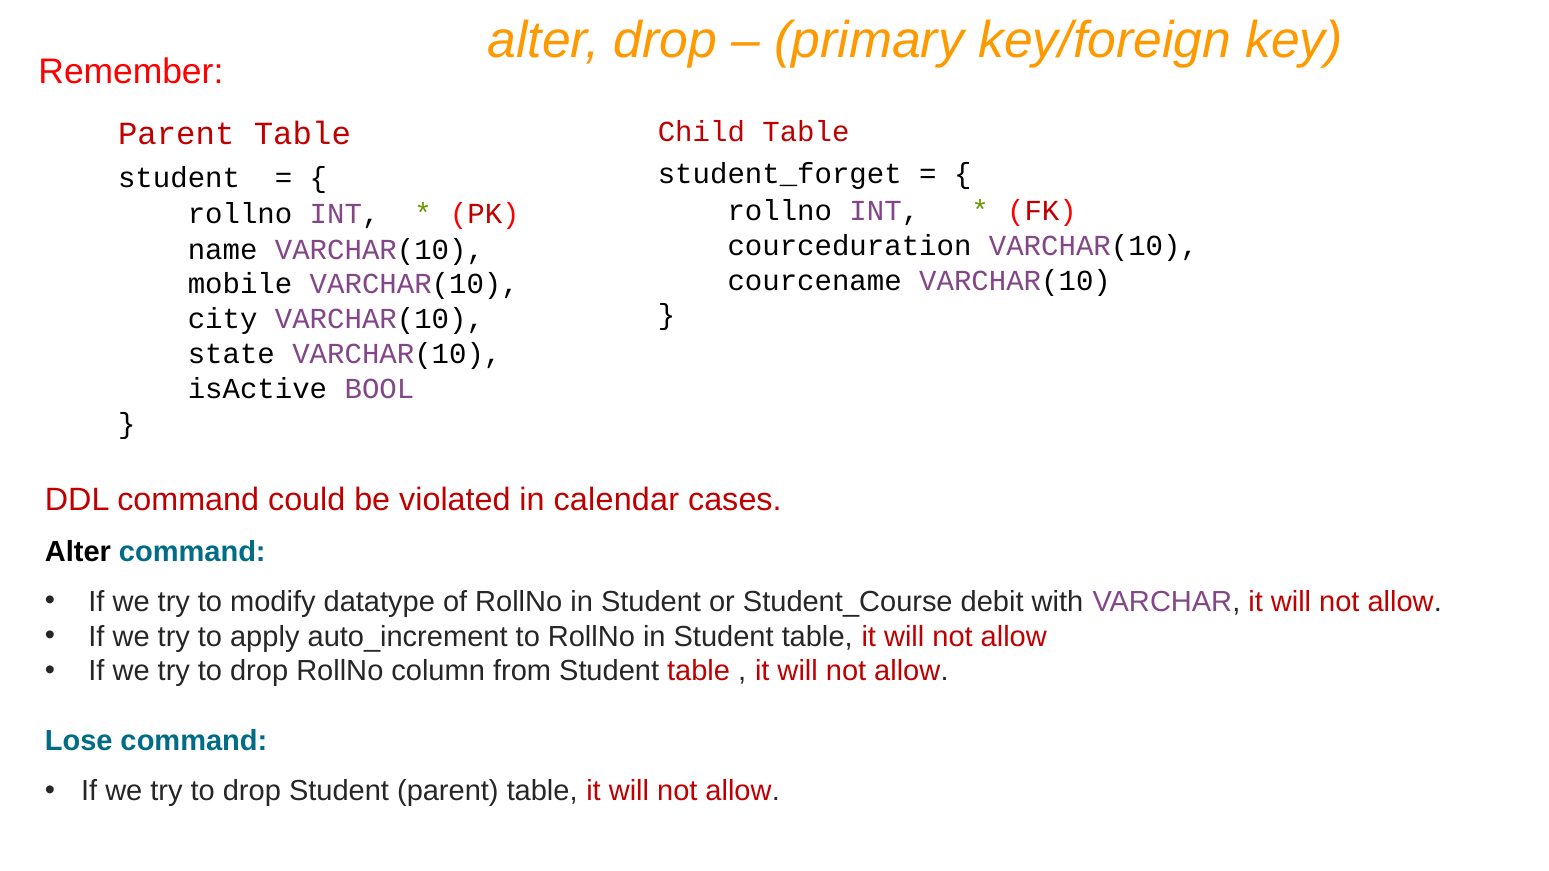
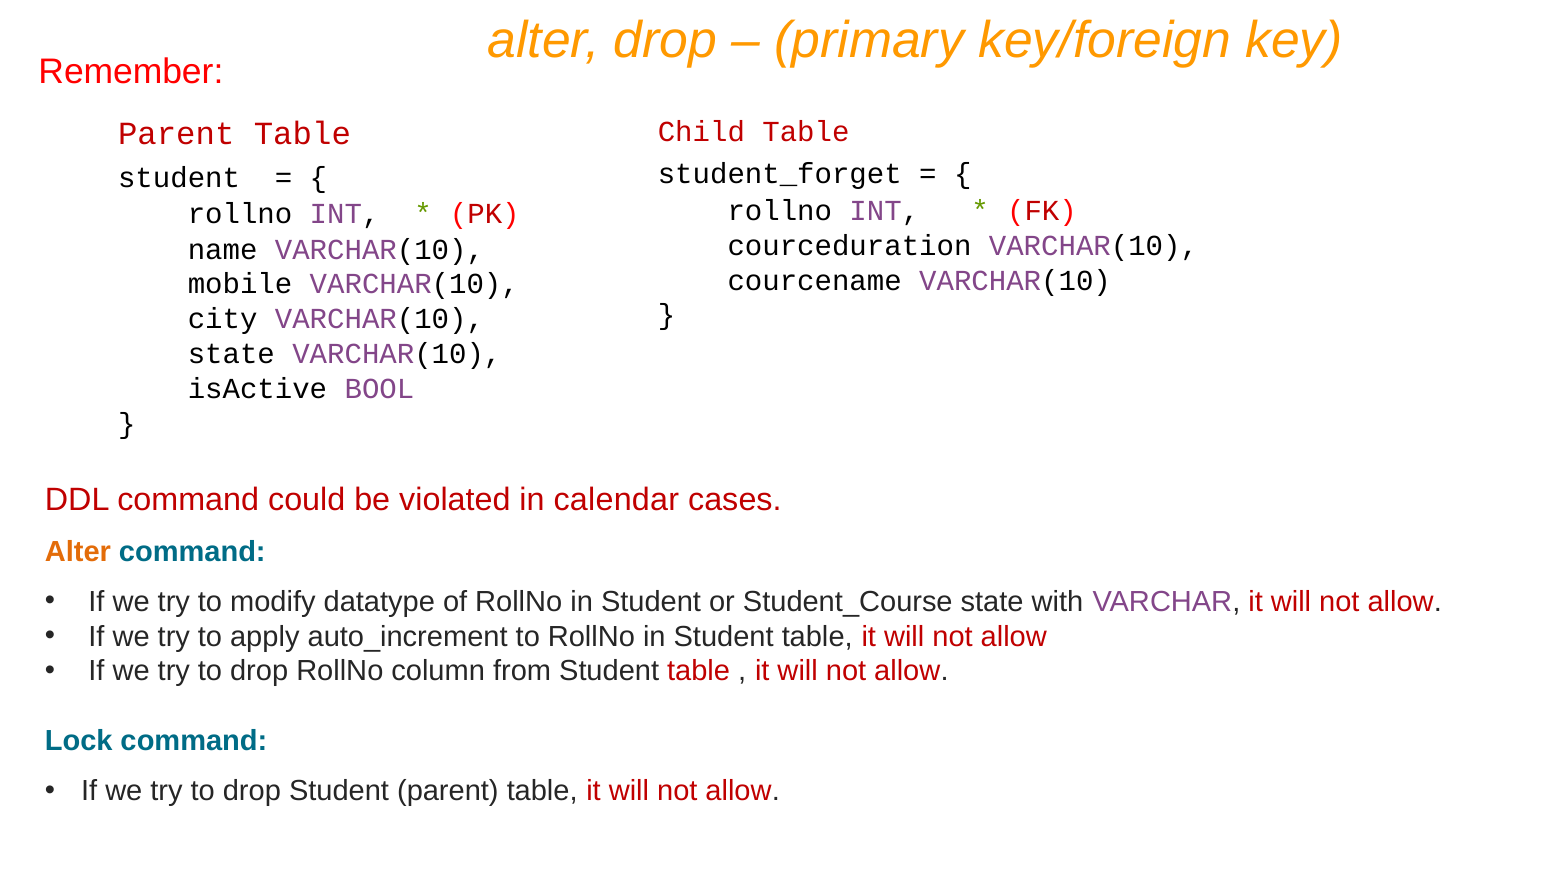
Alter colour: black -> orange (78, 552)
Student_Course debit: debit -> state (992, 602)
Lose: Lose -> Lock (79, 741)
